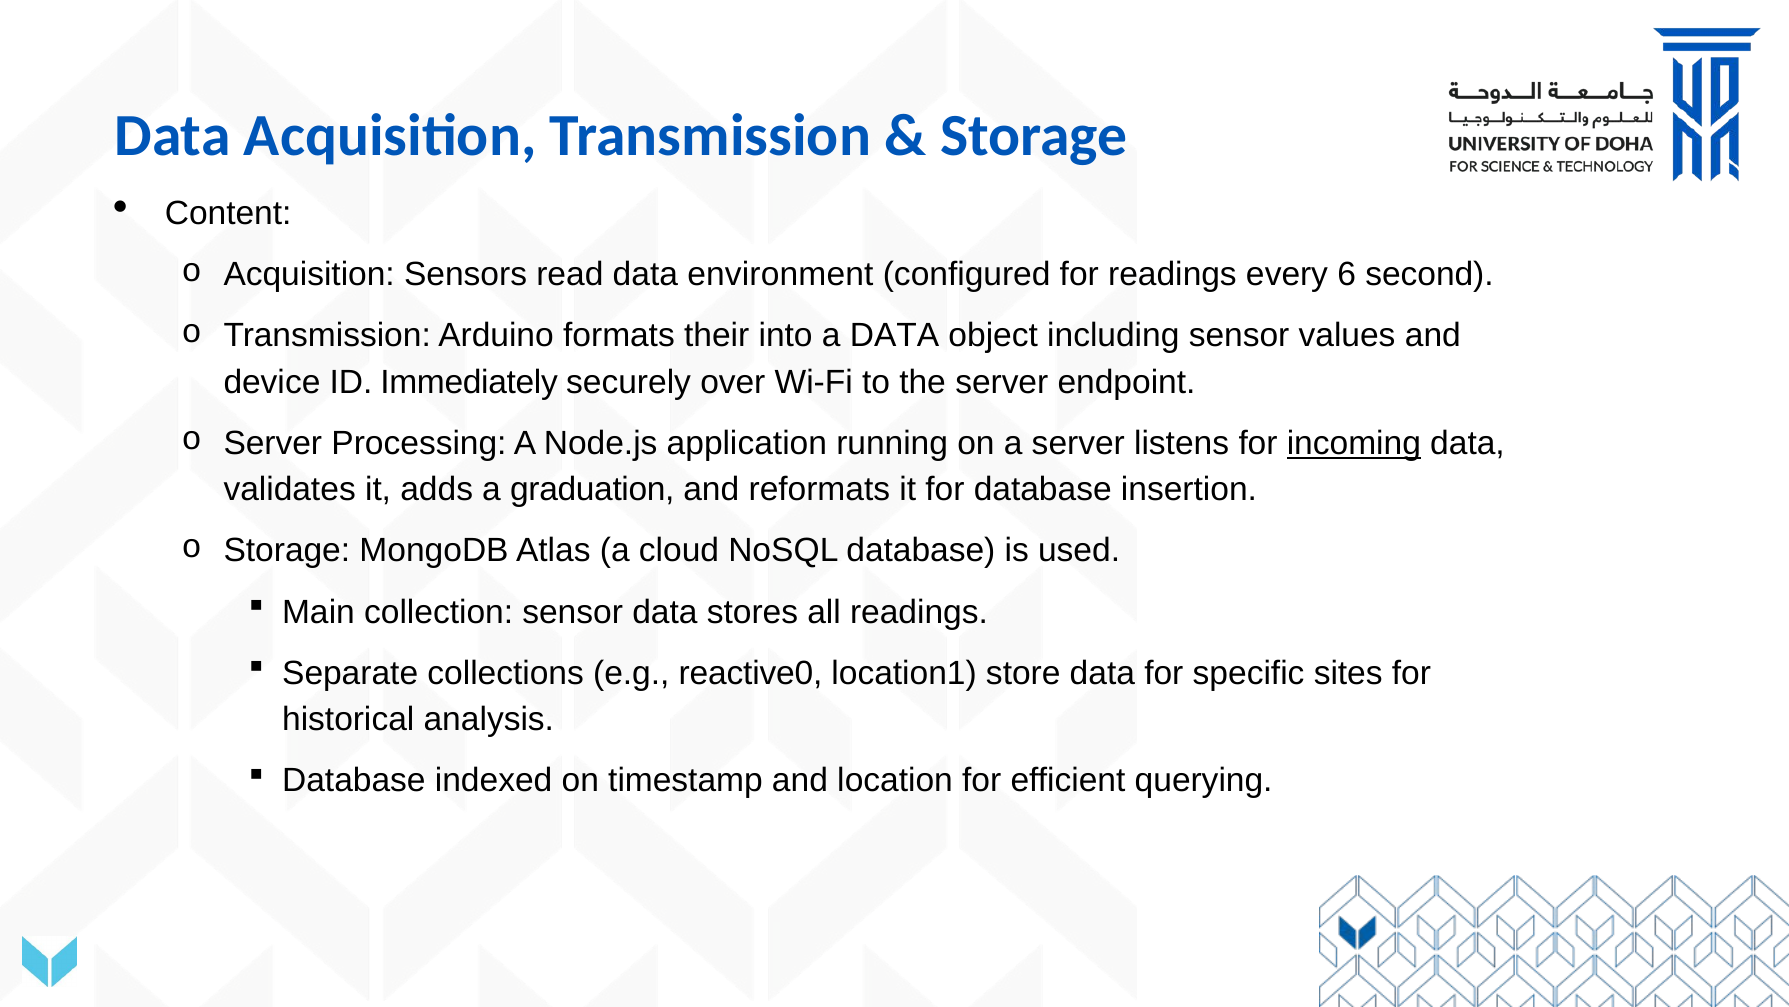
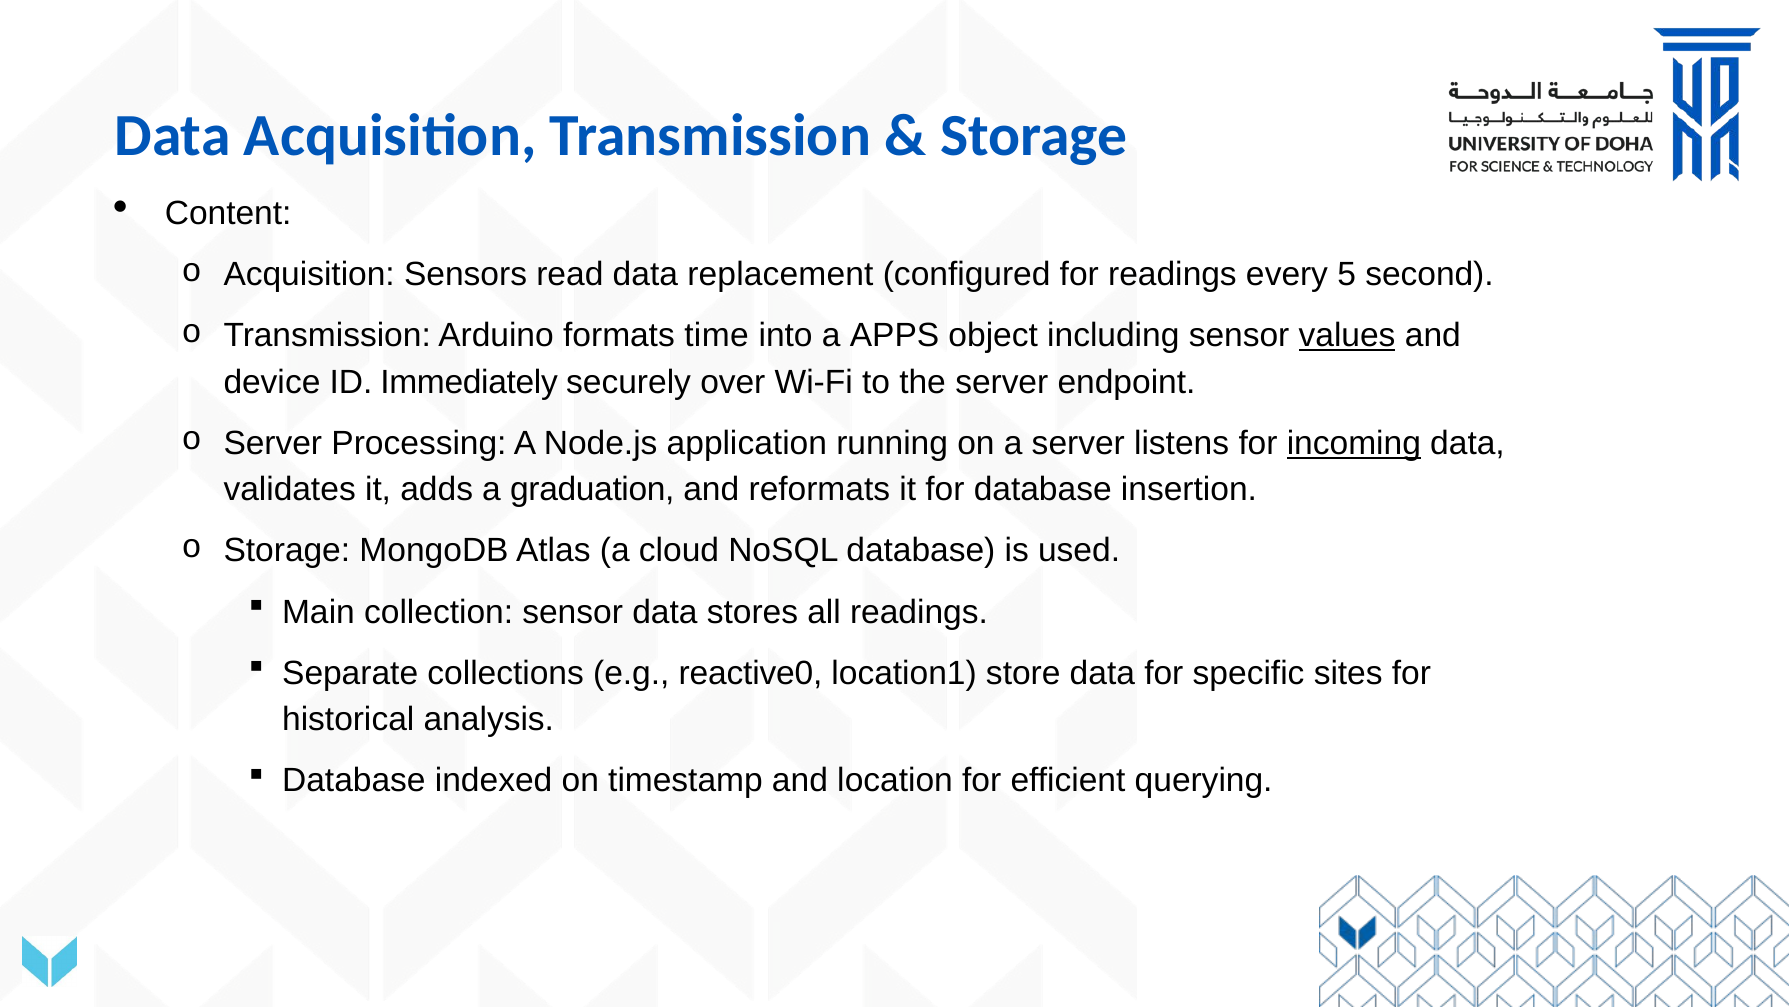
environment: environment -> replacement (780, 274)
6: 6 -> 5 (1347, 274)
their: their -> time (717, 335)
a DATA: DATA -> APPS (895, 335)
values underline: none -> present (1347, 335)
